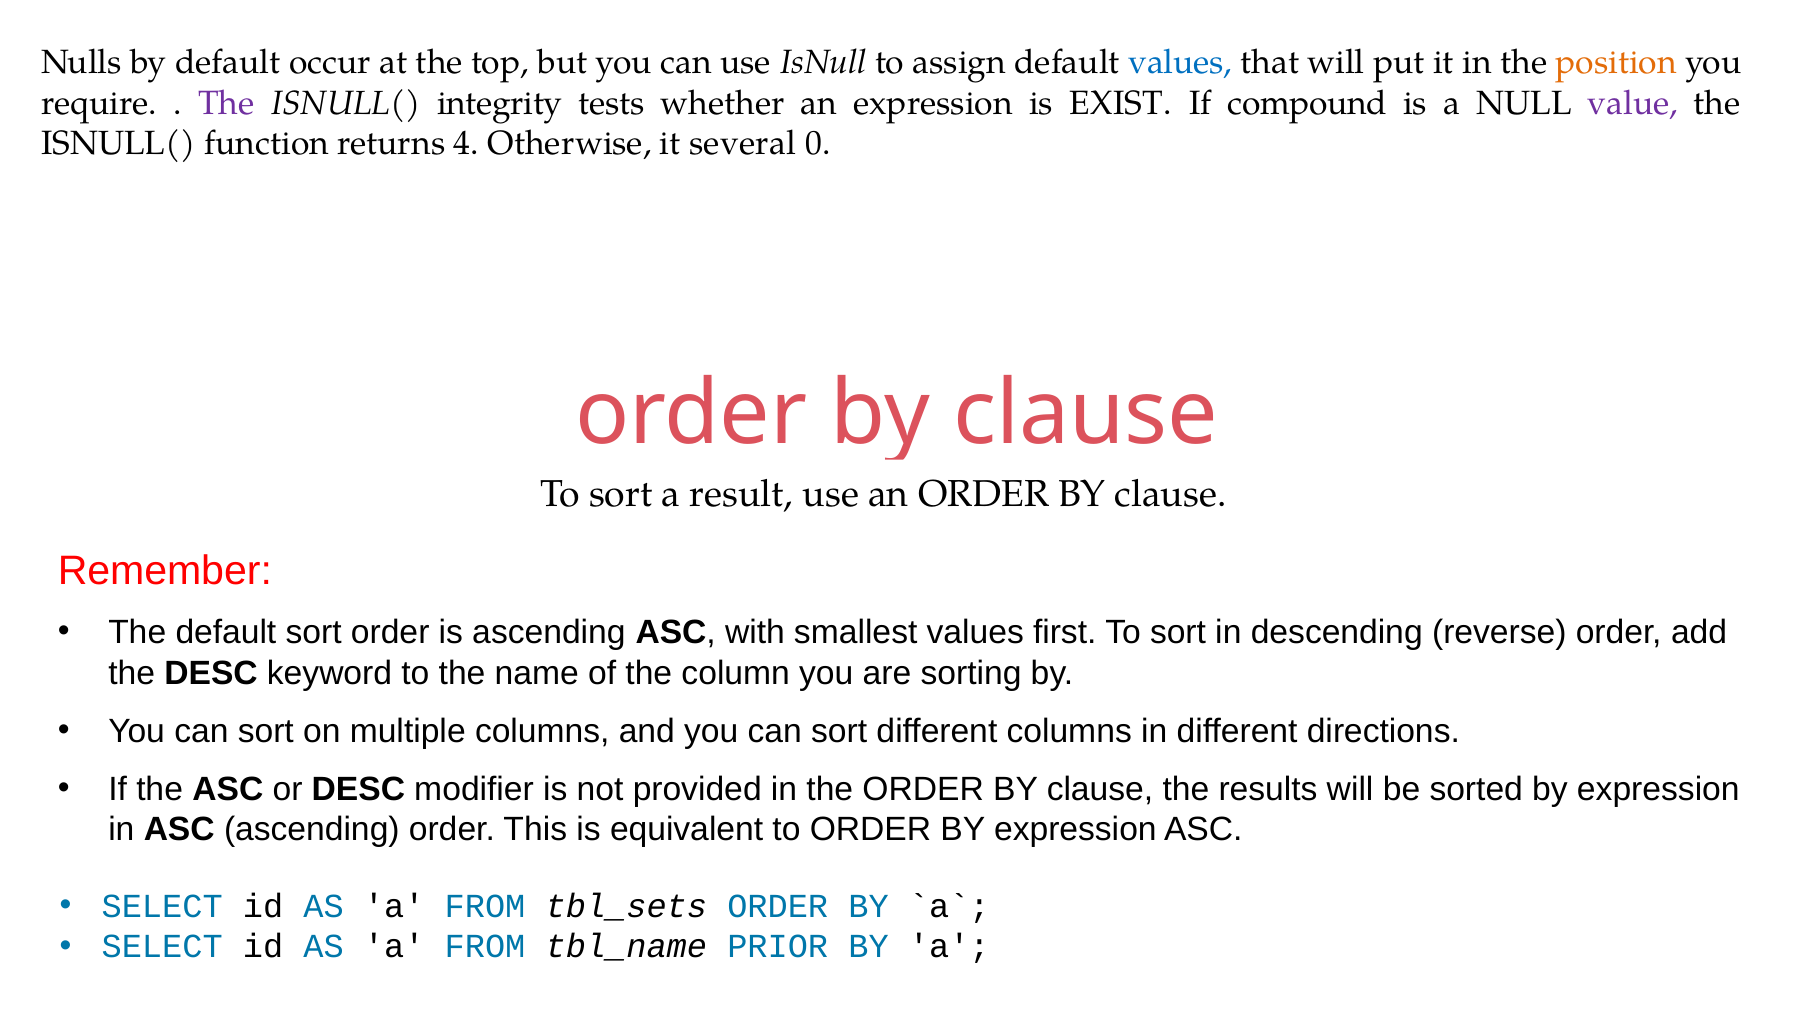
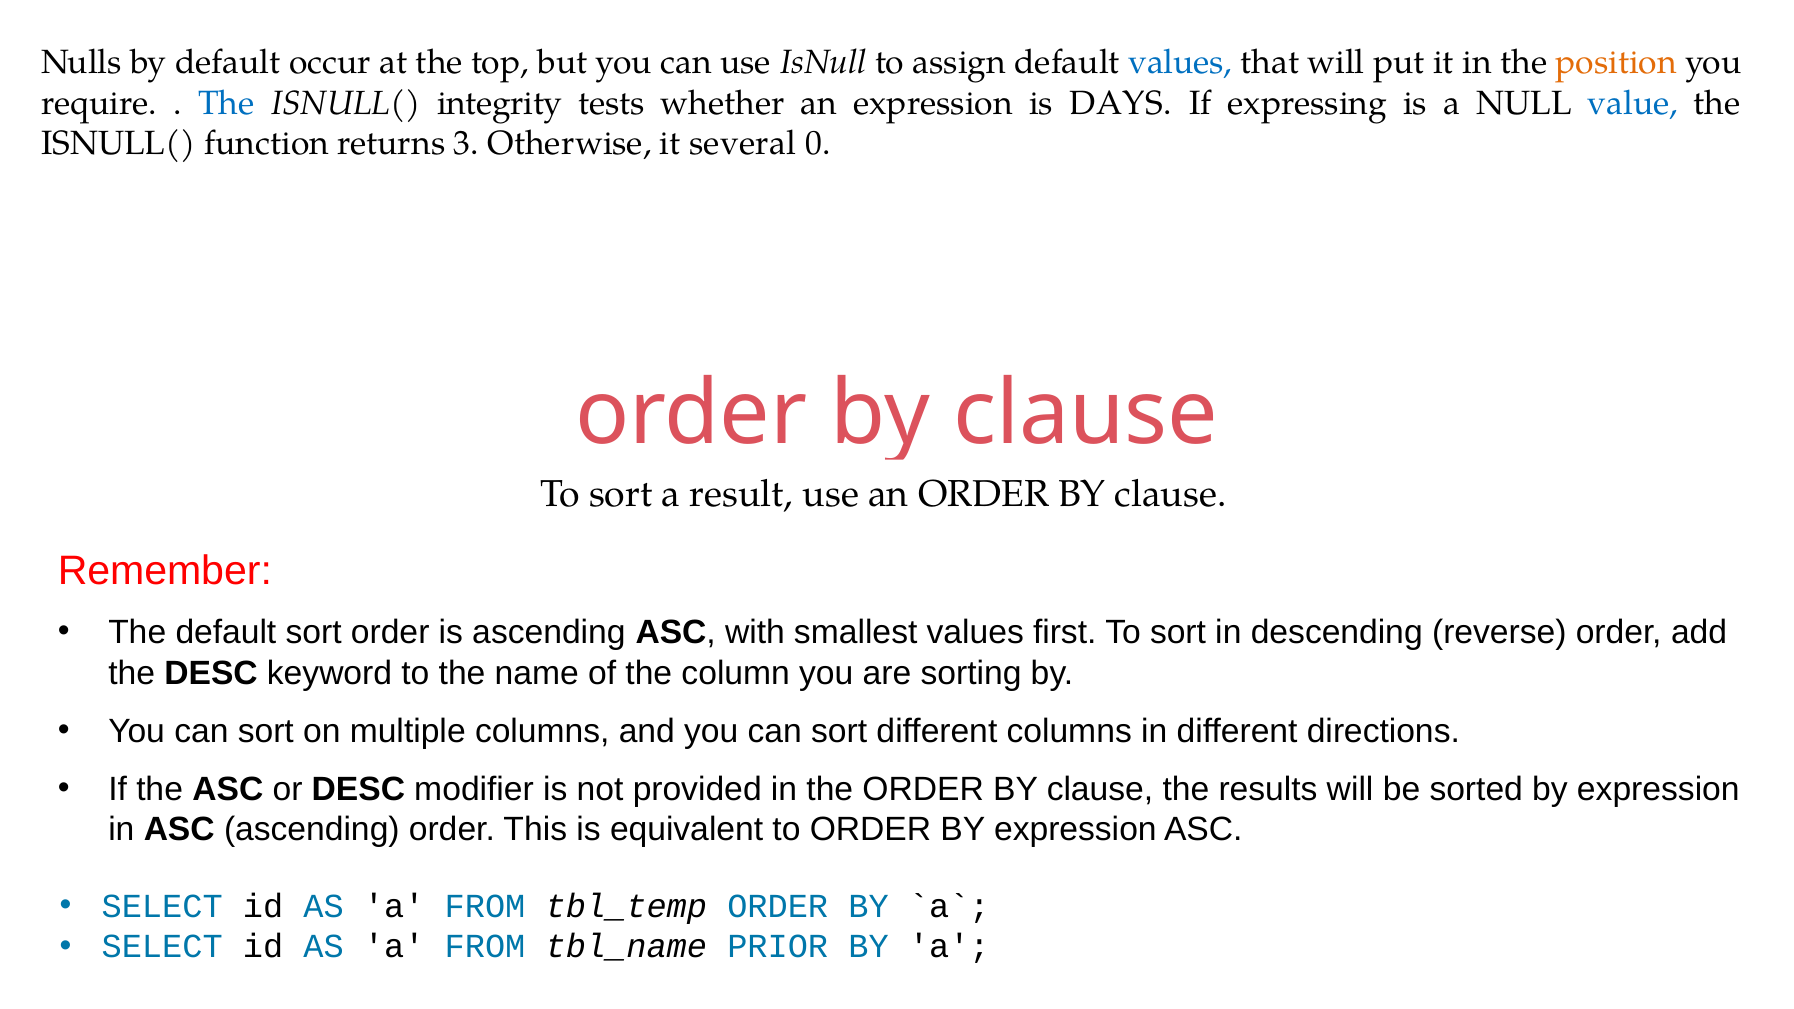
The colour: purple -> blue (226, 103)
EXIST: EXIST -> DAYS (1121, 103)
compound: compound -> expressing (1307, 103)
value colour: purple -> blue (1633, 103)
4: 4 -> 3 (467, 144)
tbl_sets: tbl_sets -> tbl_temp (626, 907)
